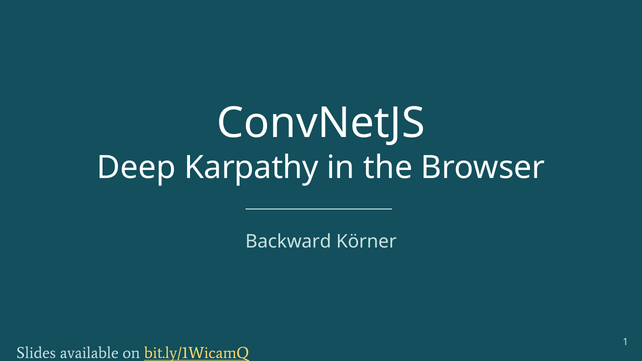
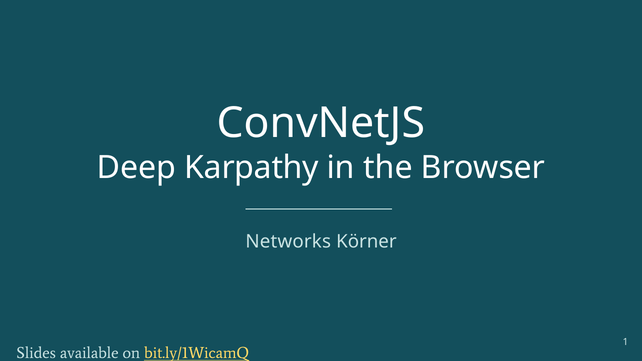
Backward: Backward -> Networks (288, 242)
